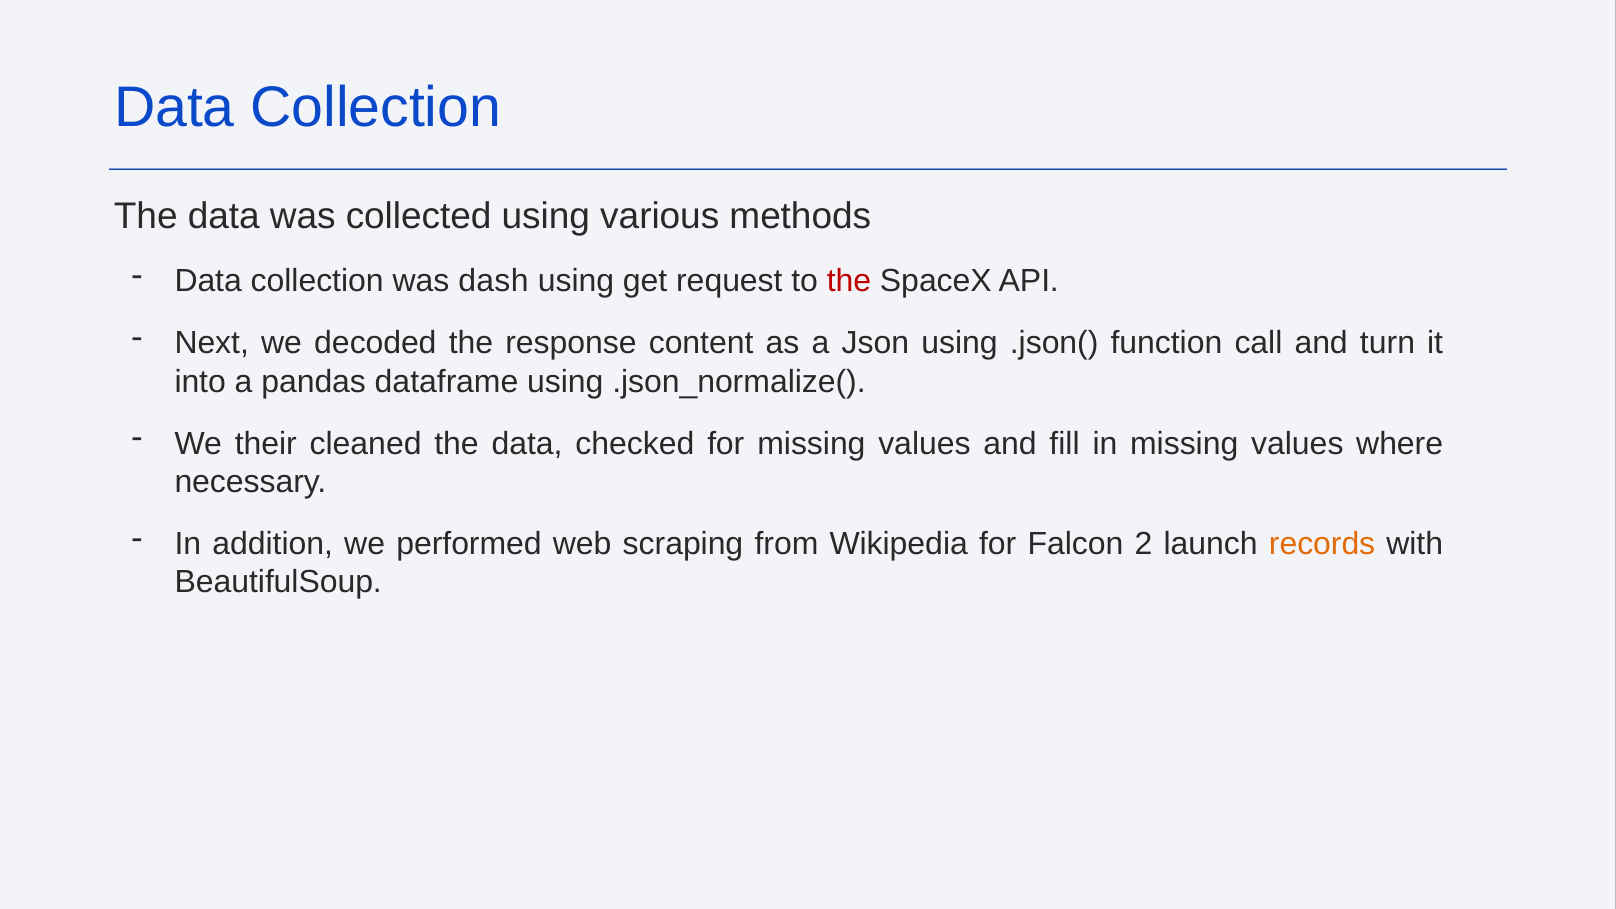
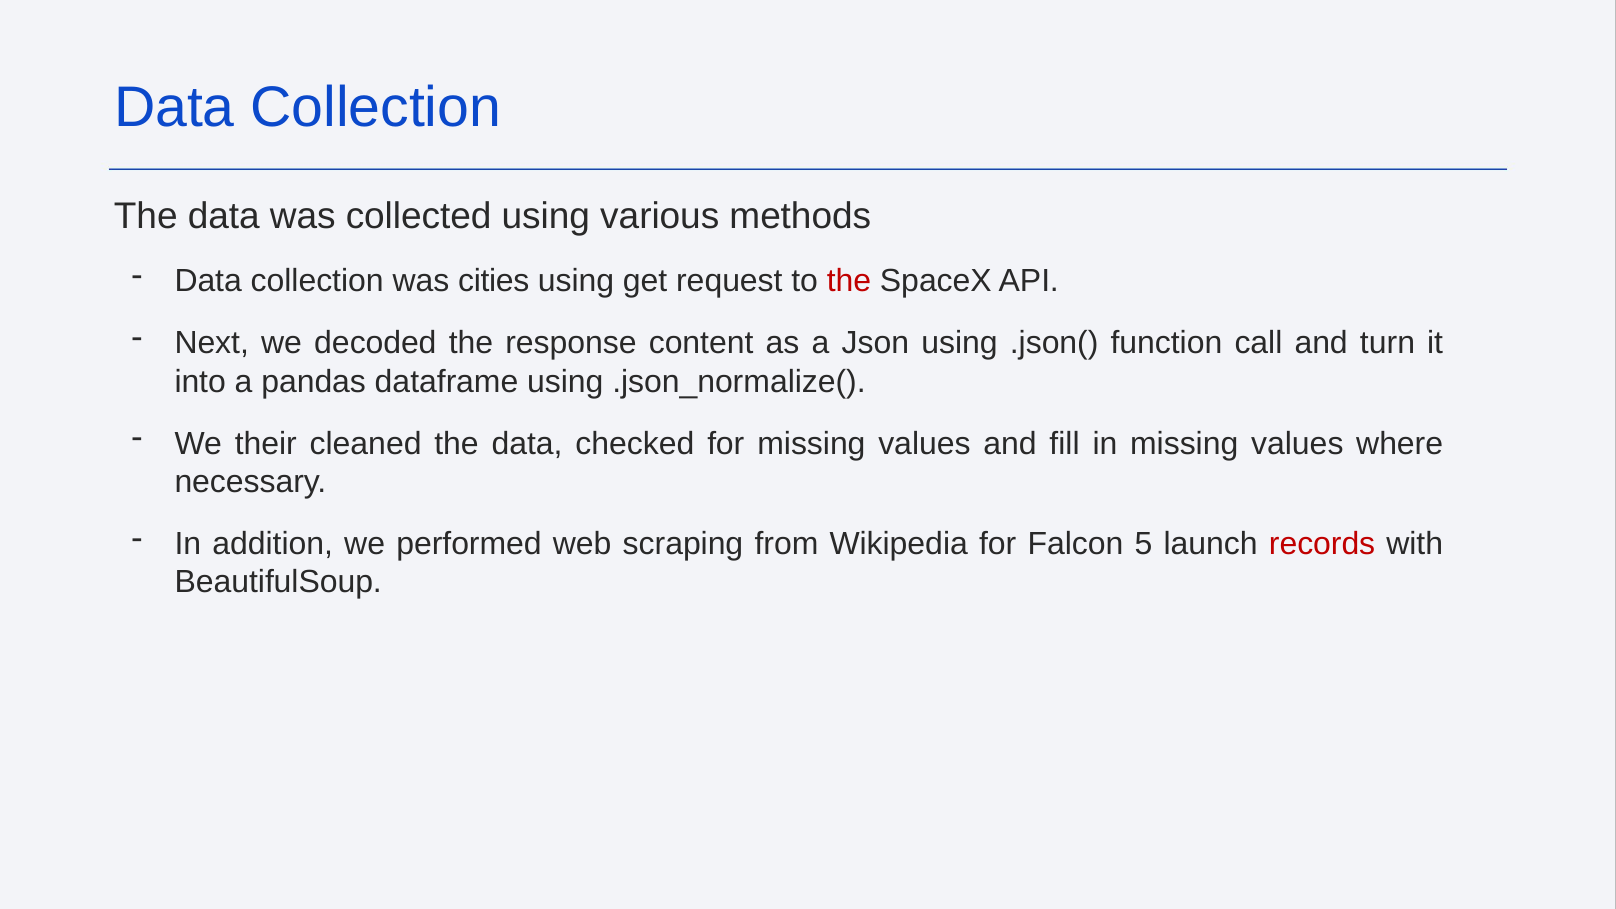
dash: dash -> cities (494, 281)
2: 2 -> 5 (1143, 544)
records colour: orange -> red (1322, 544)
